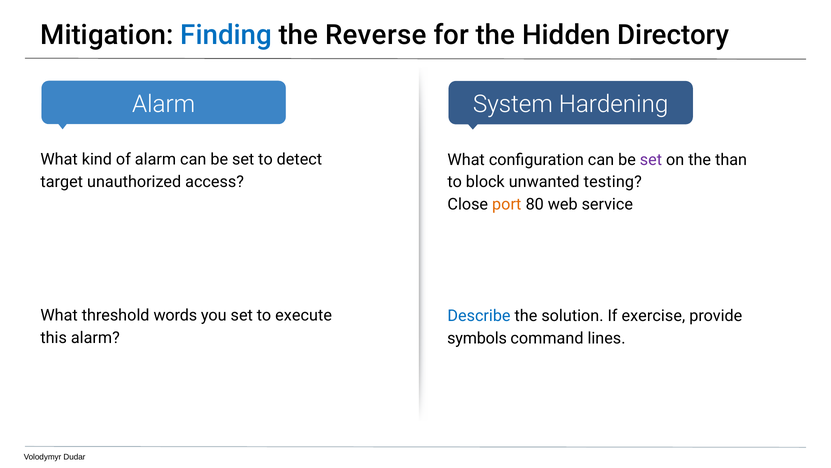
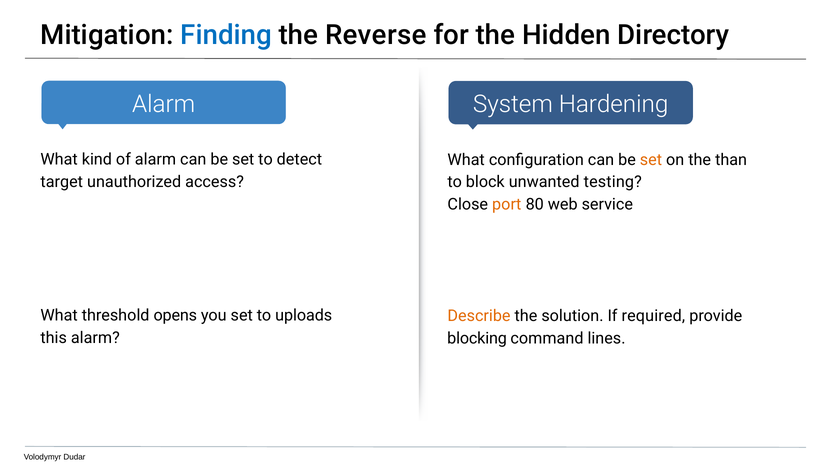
set colour: purple -> orange (651, 160)
words: words -> opens (175, 315)
execute: execute -> uploads (304, 315)
Describe colour: blue -> orange (479, 316)
exercise: exercise -> required (653, 316)
symbols: symbols -> blocking (477, 338)
